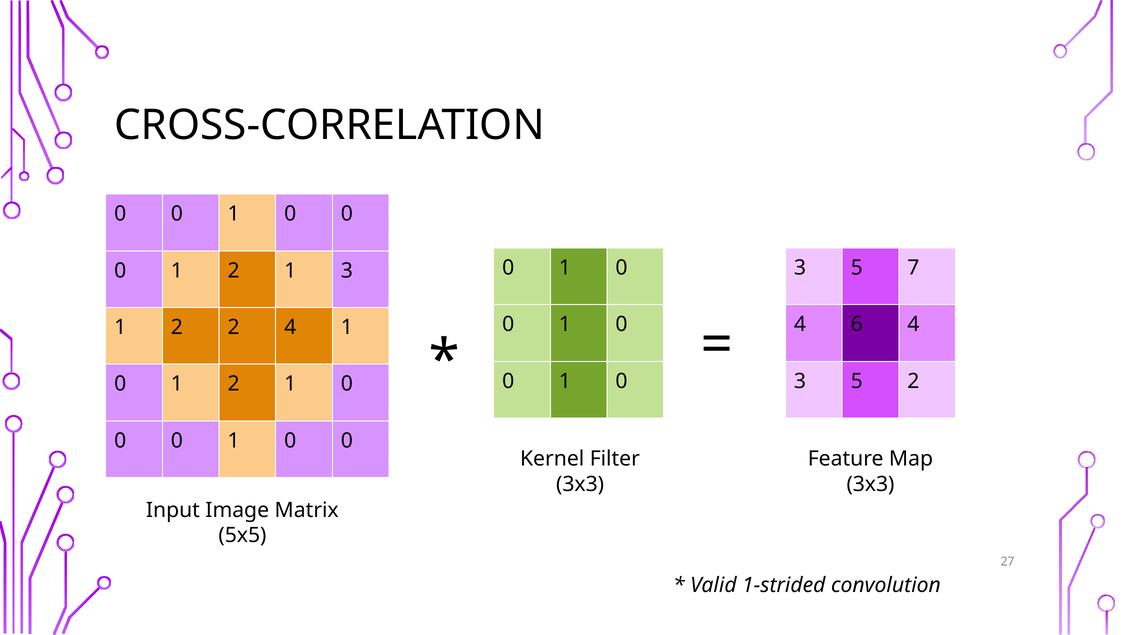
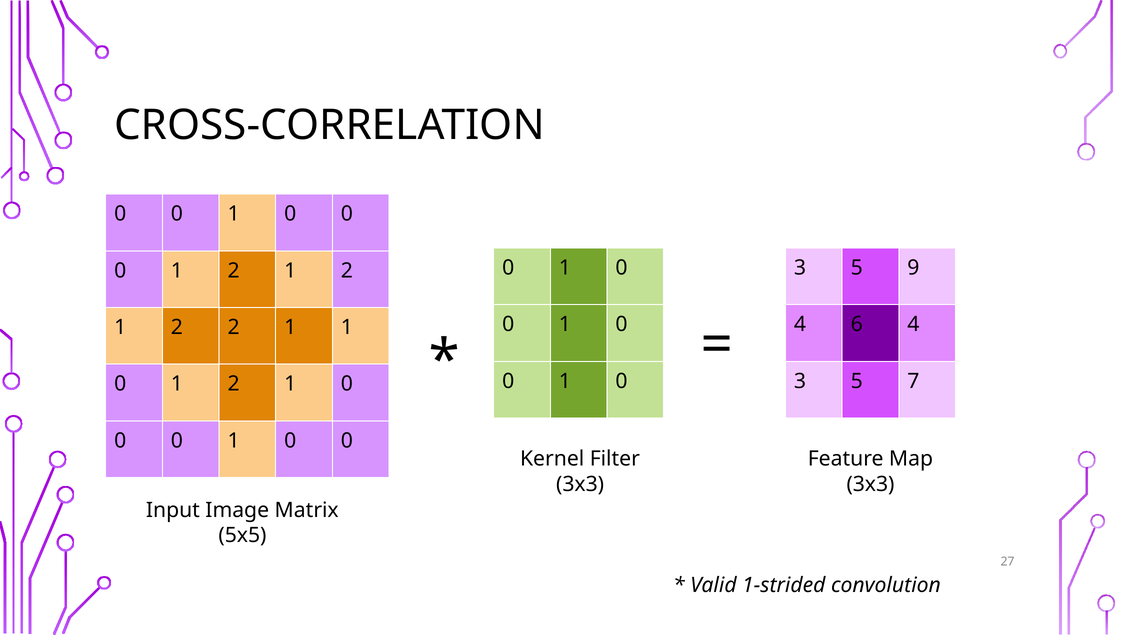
7: 7 -> 9 (913, 268)
3: 3 -> 2 (347, 271)
2 2 4: 4 -> 1 (290, 327)
5 2: 2 -> 7 (913, 381)
